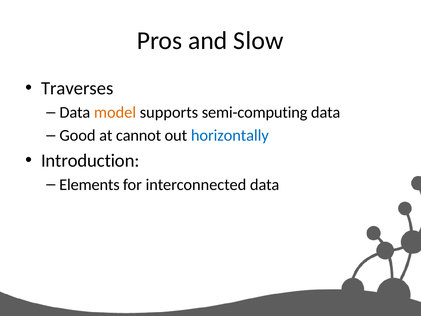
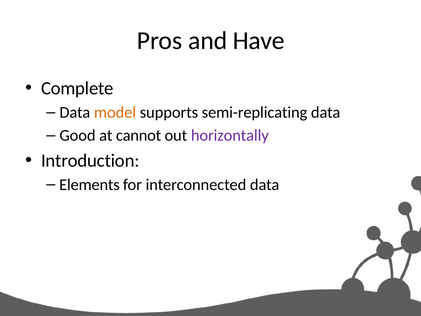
Slow: Slow -> Have (259, 41)
Traverses: Traverses -> Complete (77, 88)
semi-computing: semi-computing -> semi-replicating (255, 112)
horizontally colour: blue -> purple (230, 135)
